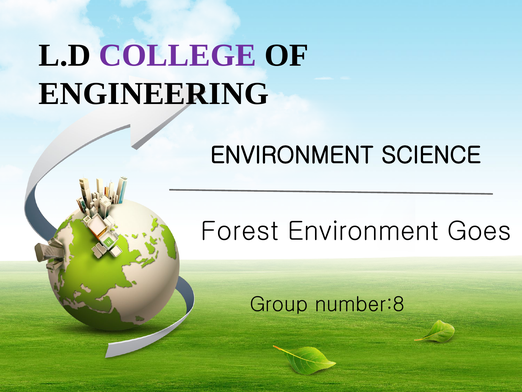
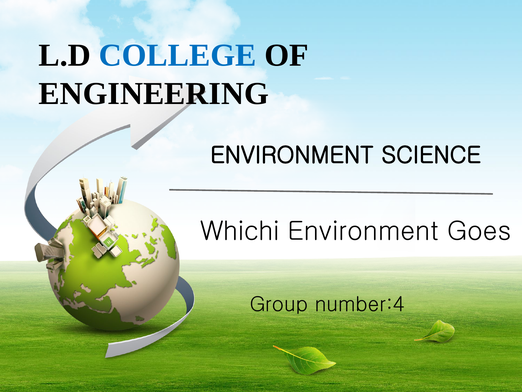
COLLEGE colour: purple -> blue (178, 55)
Forest: Forest -> Whichi (240, 231)
number:8: number:8 -> number:4 (360, 304)
